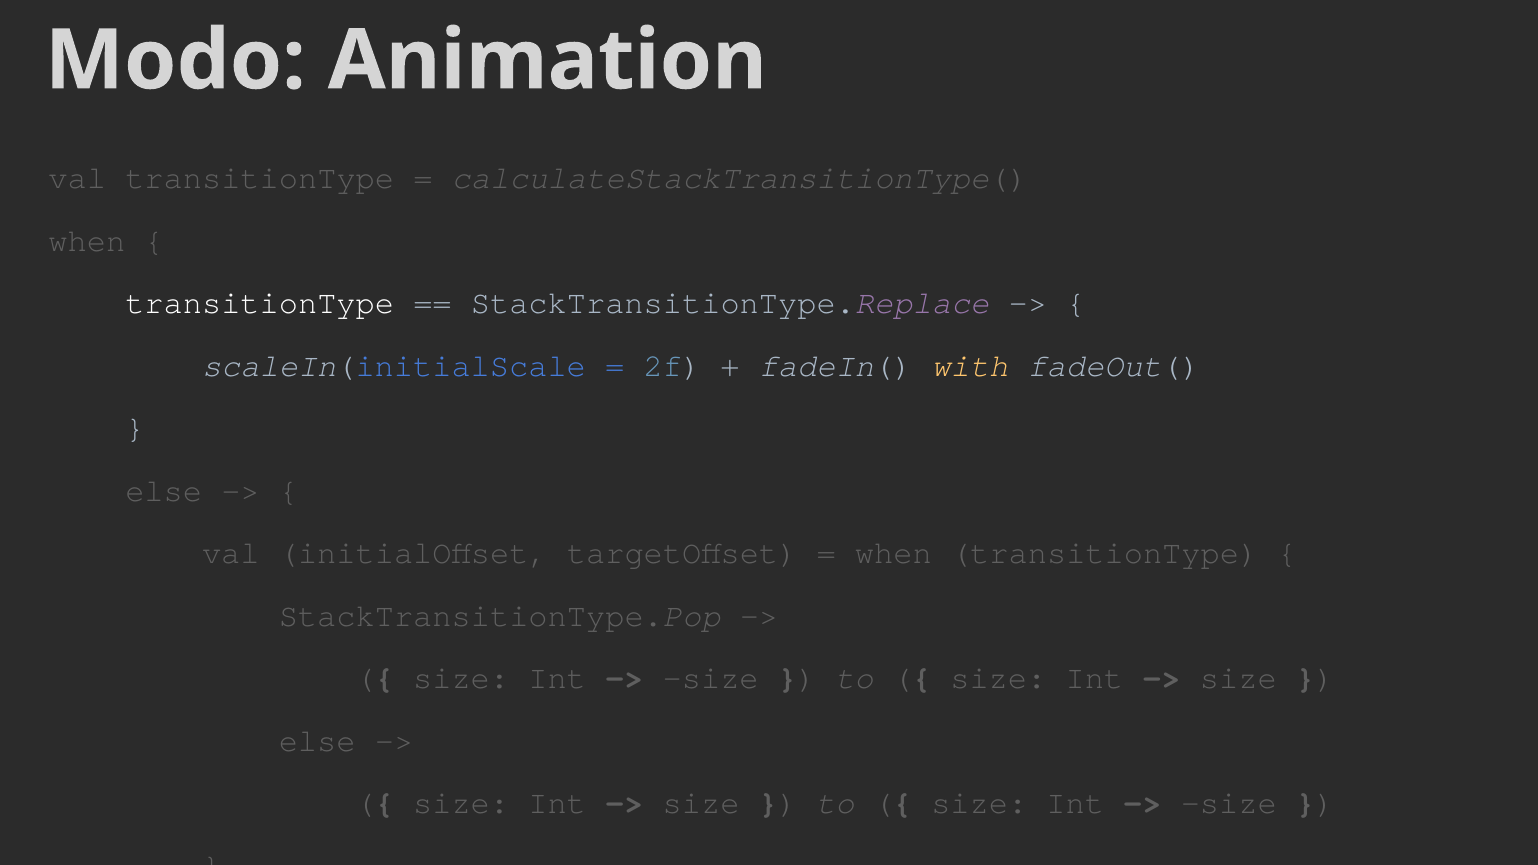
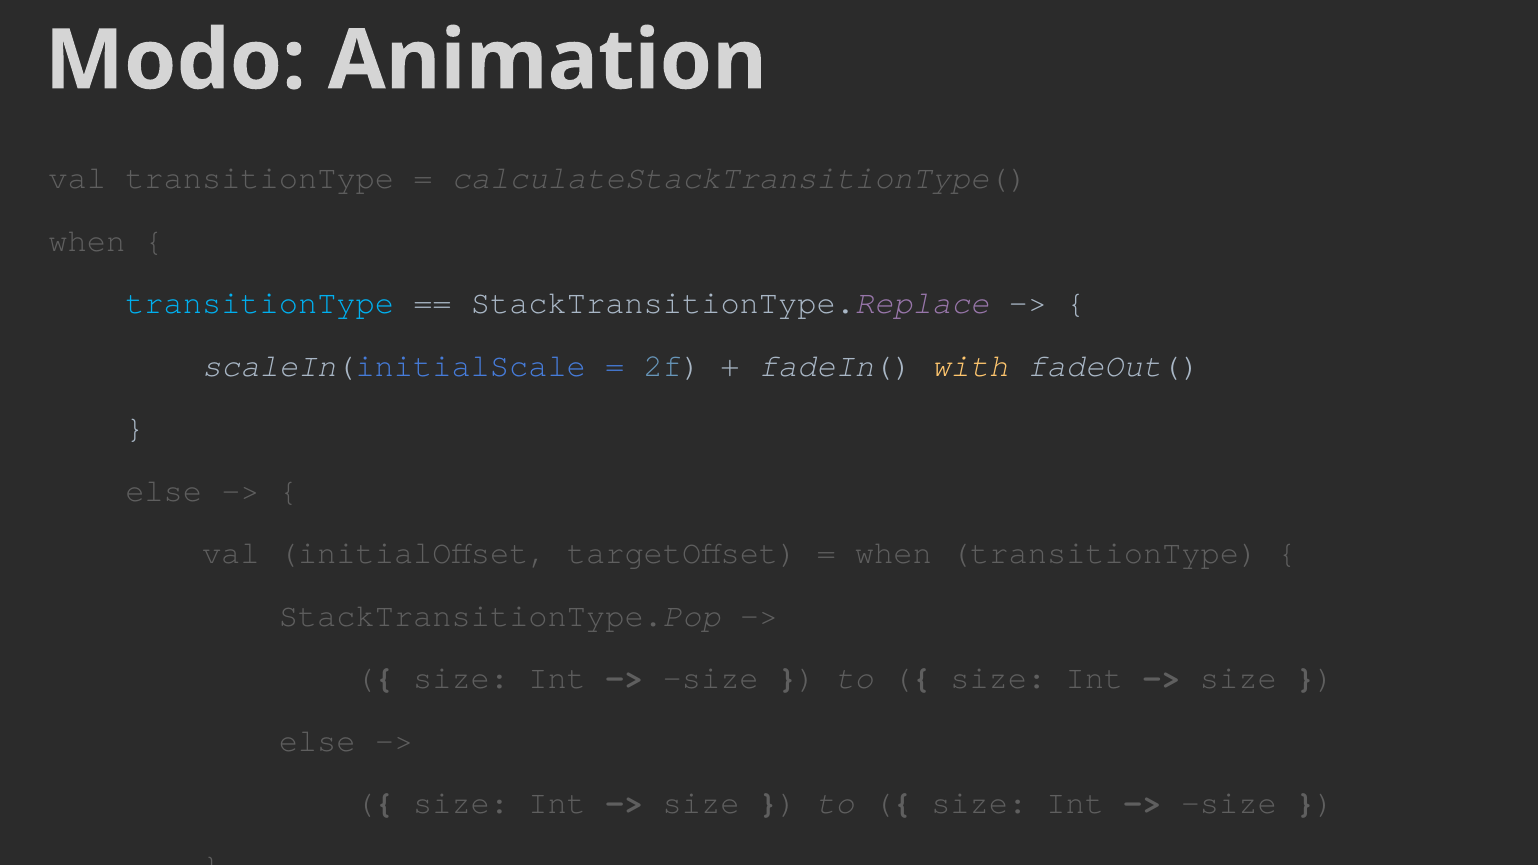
transitionType colour: white -> light blue (260, 303)
